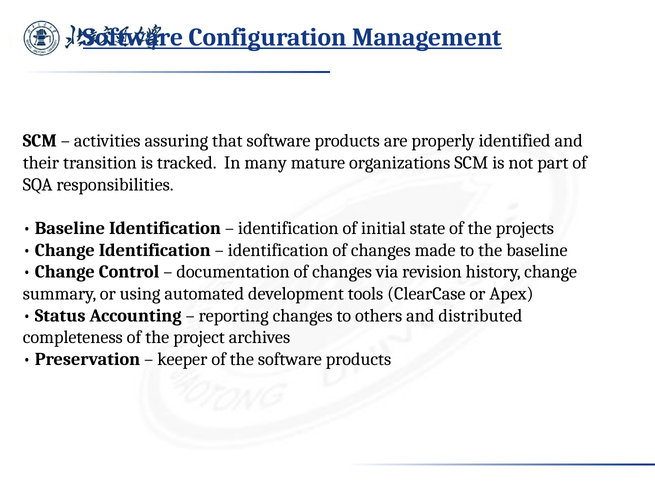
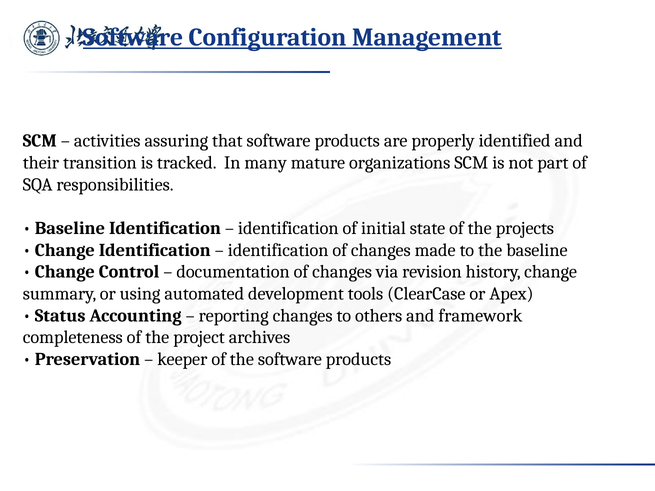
distributed: distributed -> framework (480, 316)
